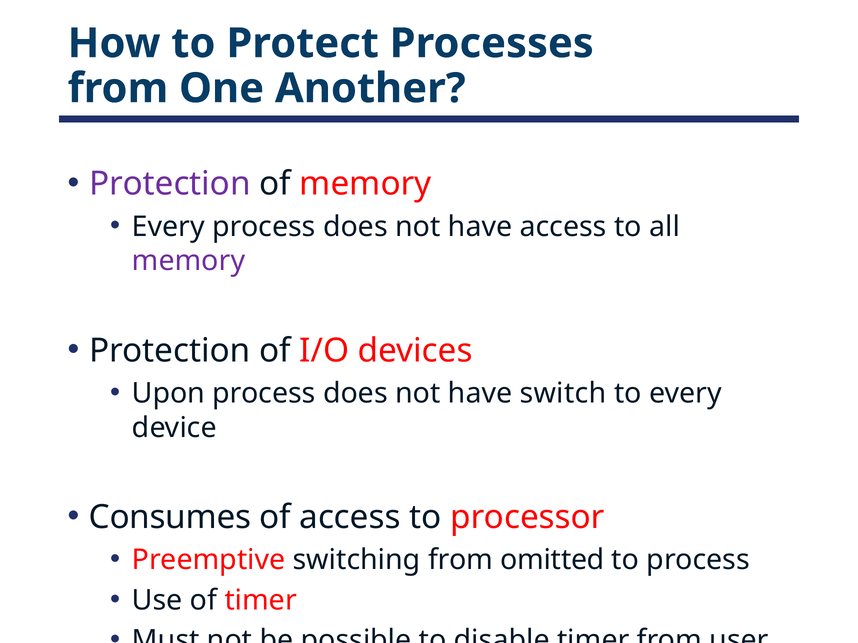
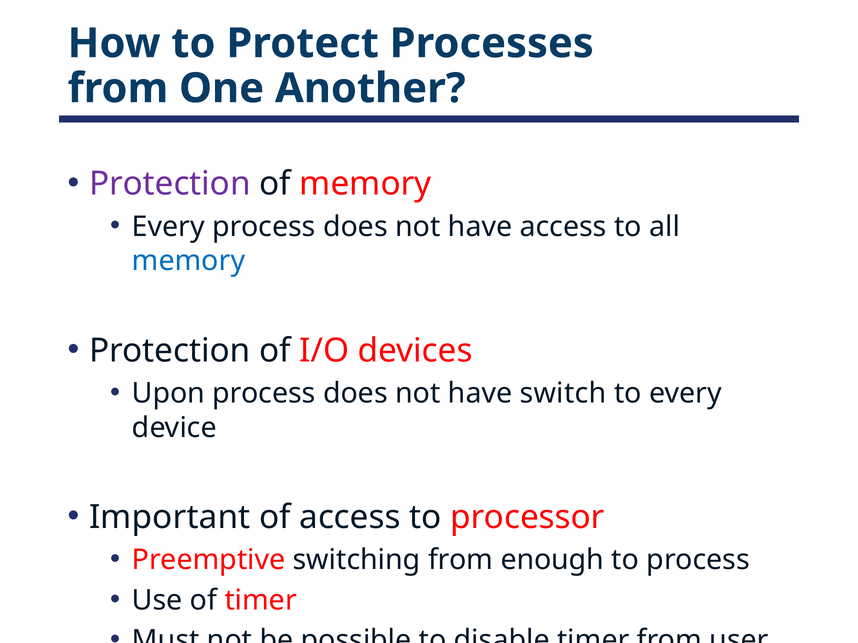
memory colour: purple -> blue (189, 261)
Consumes: Consumes -> Important (170, 518)
omitted: omitted -> enough (552, 560)
